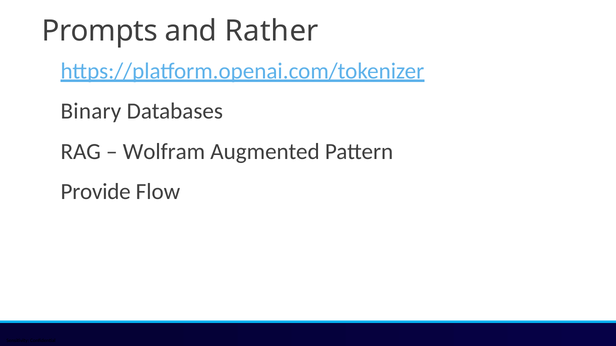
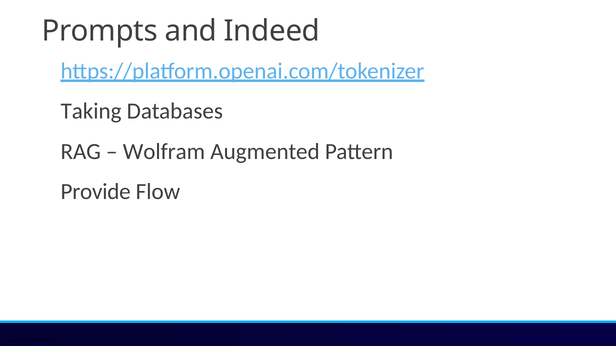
Rather: Rather -> Indeed (272, 31)
Binary: Binary -> Taking (91, 111)
